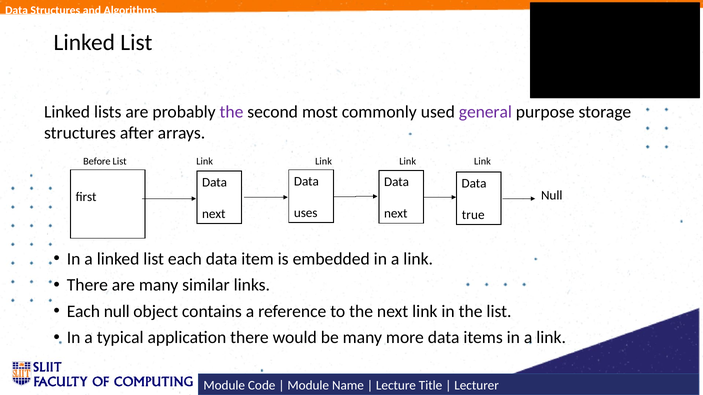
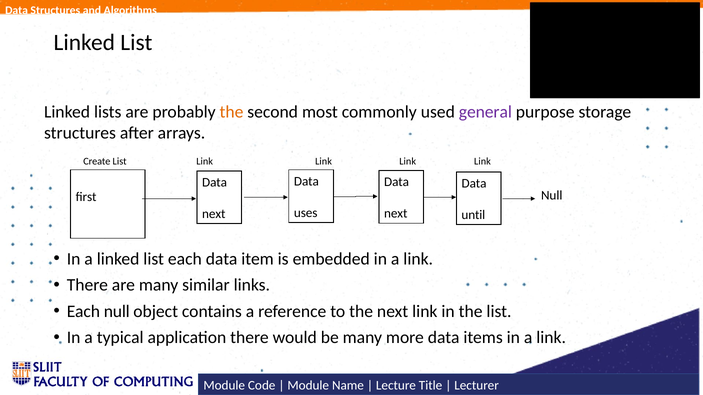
the colour: purple -> orange (231, 112)
Before: Before -> Create (97, 162)
true: true -> until (473, 215)
